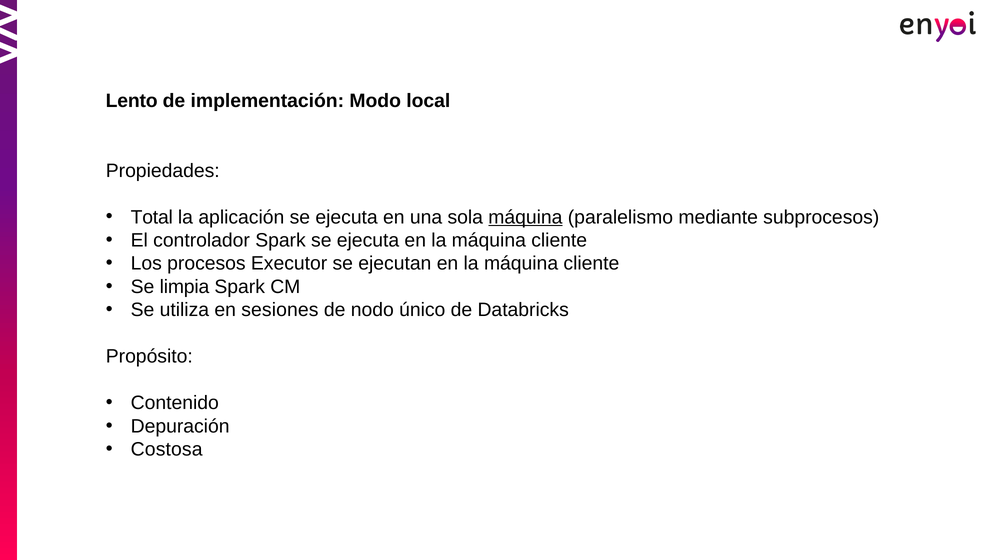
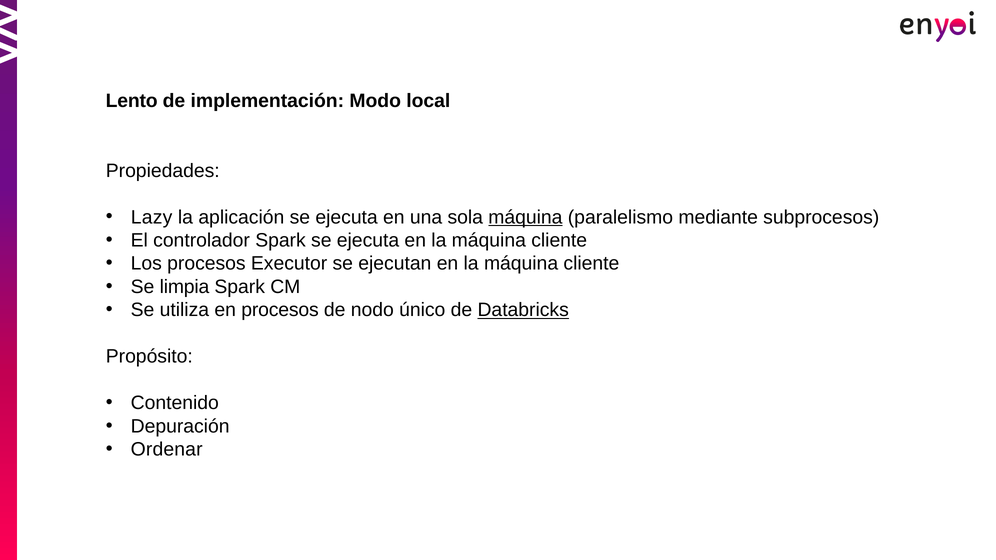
Total: Total -> Lazy (152, 217)
en sesiones: sesiones -> procesos (280, 310)
Databricks underline: none -> present (523, 310)
Costosa: Costosa -> Ordenar (167, 450)
